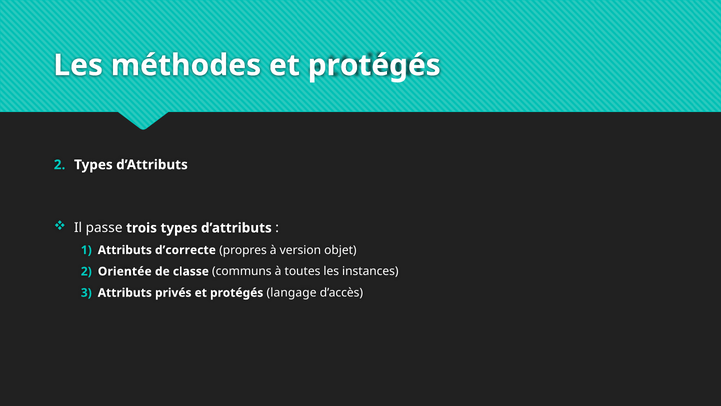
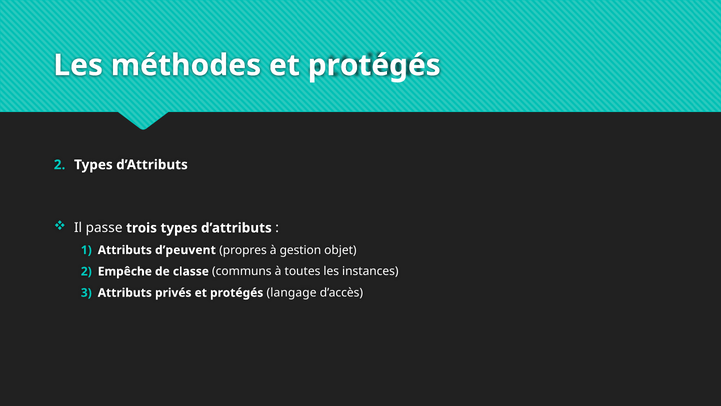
d’correcte: d’correcte -> d’peuvent (185, 250)
version: version -> gestion (300, 250)
Orientée: Orientée -> Empêche (125, 271)
